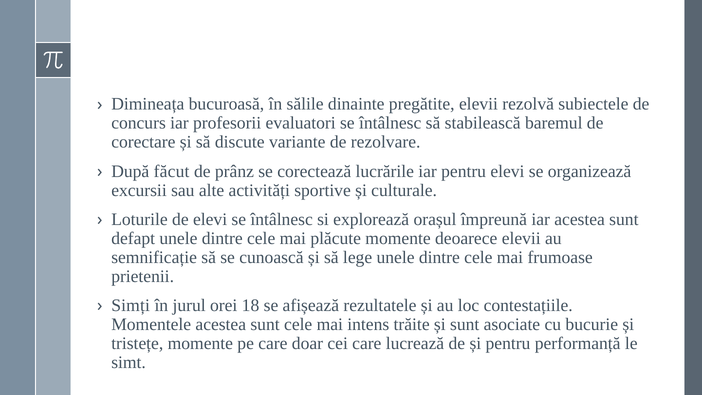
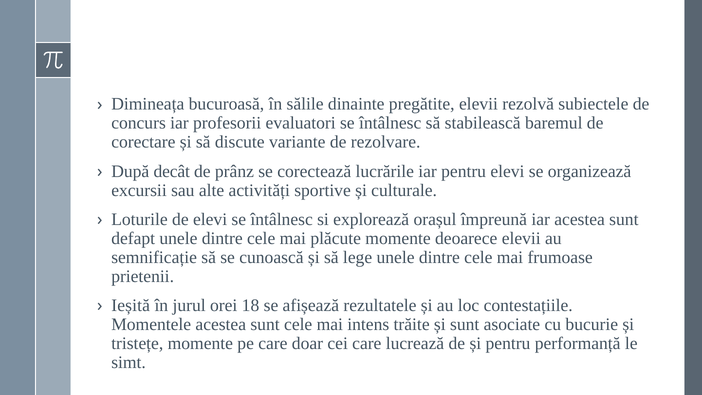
făcut: făcut -> decât (172, 171)
Simți: Simți -> Ieșită (131, 305)
